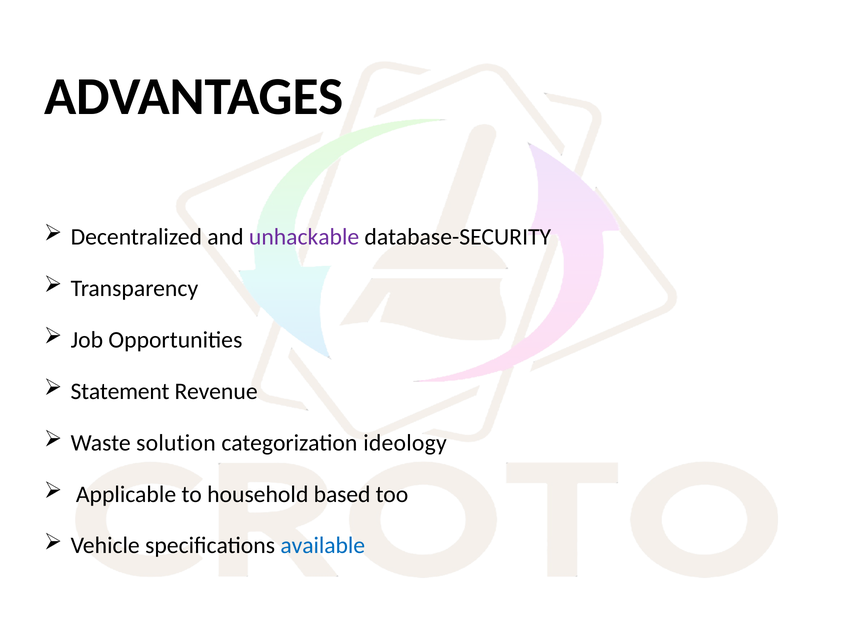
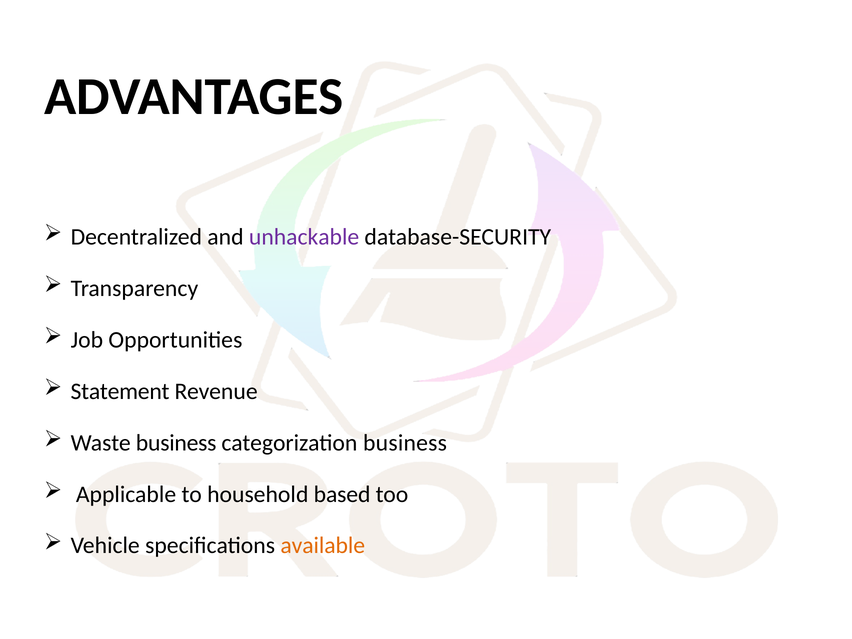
Waste solution: solution -> business (176, 443)
categorization ideology: ideology -> business (405, 443)
available colour: blue -> orange (323, 546)
